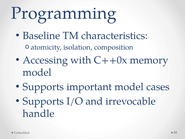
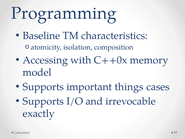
important model: model -> things (129, 87)
handle: handle -> exactly (39, 113)
